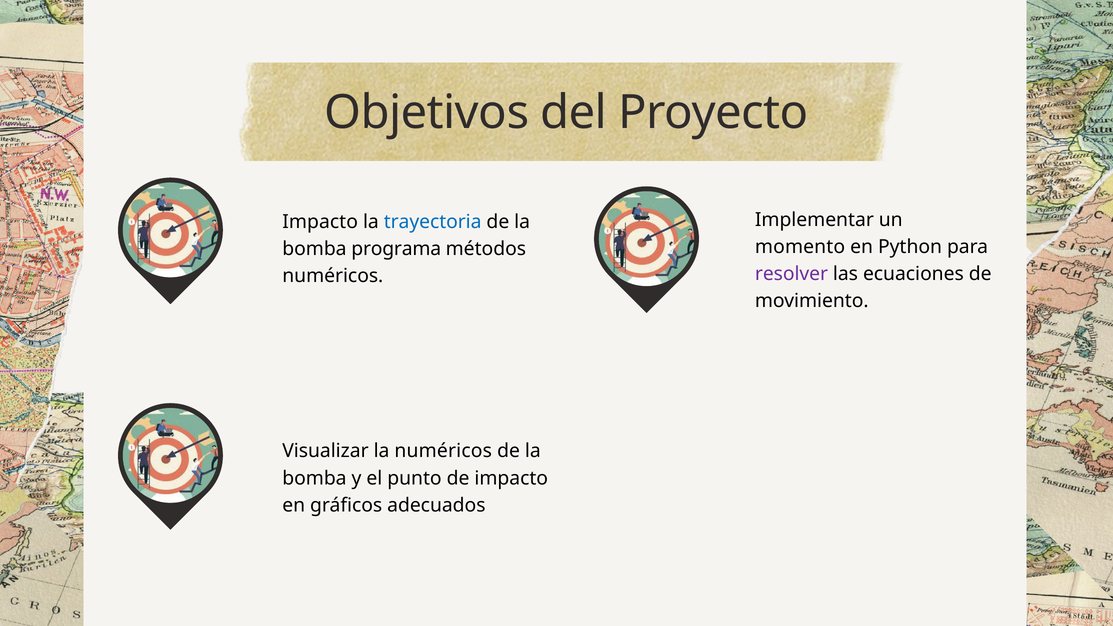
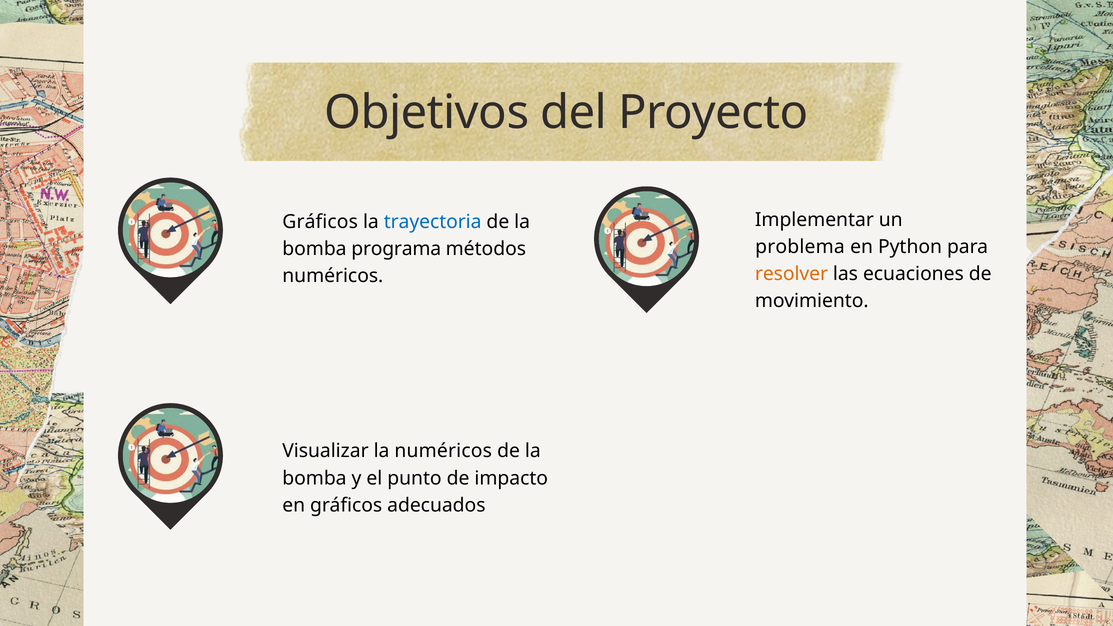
Impacto: Impacto -> Gráficos (320, 222)
momento: momento -> problema (800, 247)
resolver colour: purple -> orange (792, 274)
